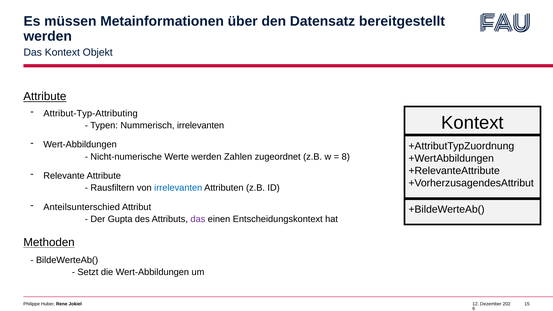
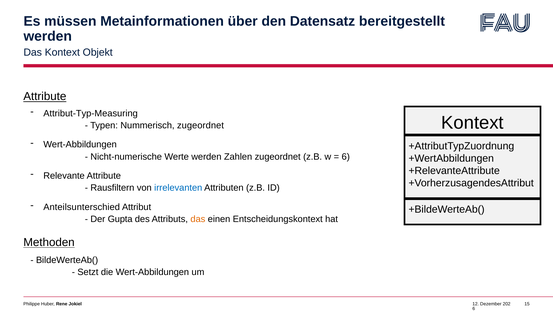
Attribut-Typ-Attributing: Attribut-Typ-Attributing -> Attribut-Typ-Measuring (91, 113)
Nummerisch irrelevanten: irrelevanten -> zugeordnet (200, 126)
8: 8 -> 6 (346, 157)
das colour: purple -> orange (198, 219)
